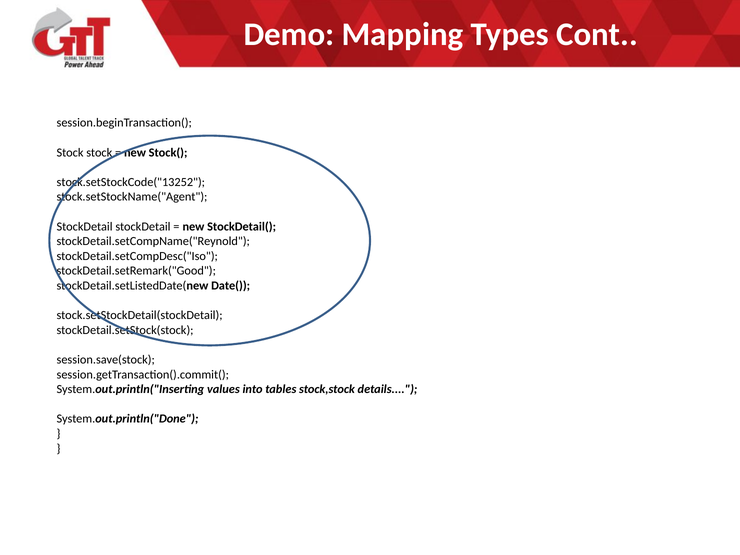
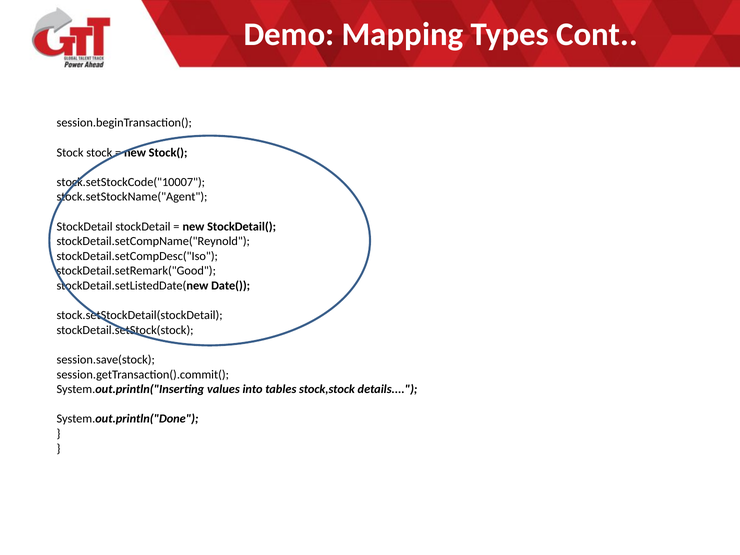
stock.setStockCode("13252: stock.setStockCode("13252 -> stock.setStockCode("10007 (131, 182)
